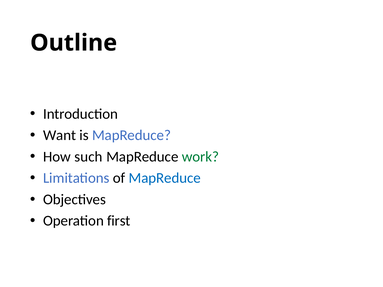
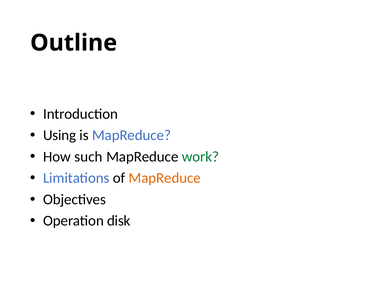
Want: Want -> Using (60, 135)
MapReduce colour: blue -> orange (165, 178)
first: first -> disk (119, 221)
